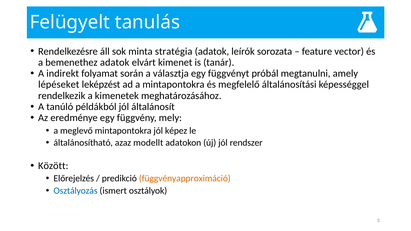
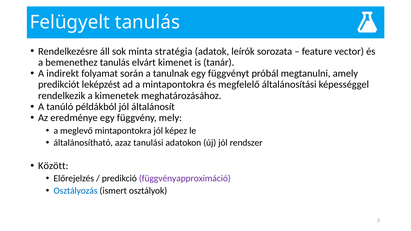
bemenethez adatok: adatok -> tanulás (115, 62)
választja: választja -> tanulnak (171, 74)
lépéseket: lépéseket -> predikciót (59, 85)
modellt: modellt -> tanulási (148, 143)
függvényapproximáció colour: orange -> purple (185, 179)
